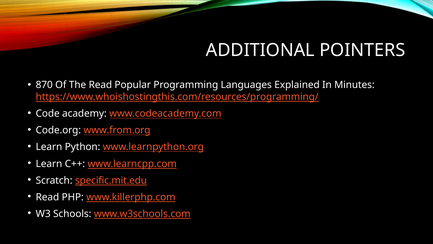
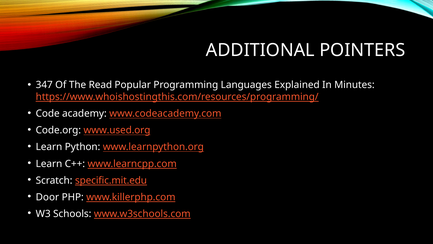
870: 870 -> 347 (44, 85)
www.from.org: www.from.org -> www.used.org (117, 130)
Read: Read -> Door (47, 197)
